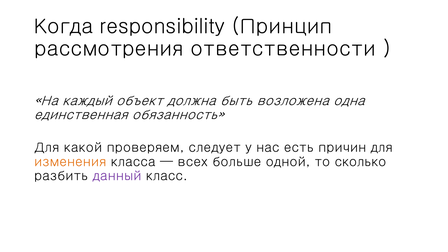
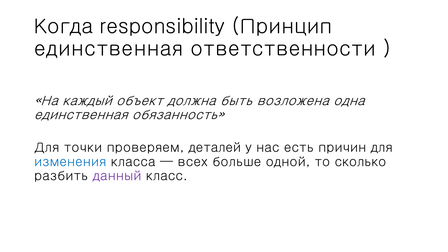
рассмотрения: рассмотрения -> единственная (109, 49)
какой: какой -> точки (83, 148)
следует: следует -> деталей (215, 148)
изменения colour: orange -> blue (70, 162)
